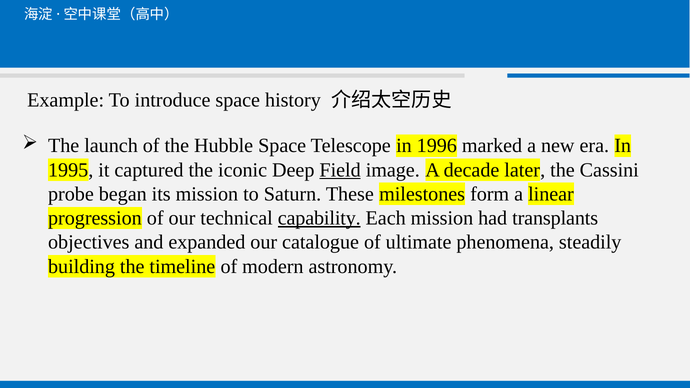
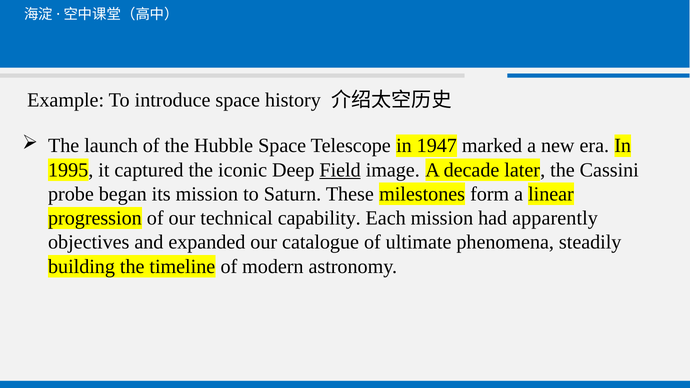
1996: 1996 -> 1947 (437, 146)
capability underline: present -> none (319, 218)
transplants: transplants -> apparently (555, 218)
